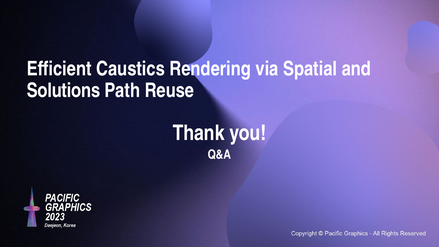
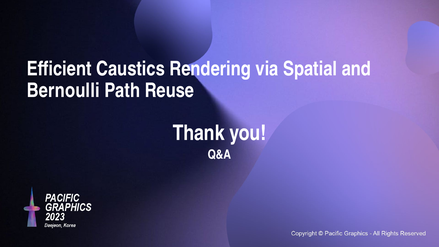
Solutions: Solutions -> Bernoulli (63, 90)
